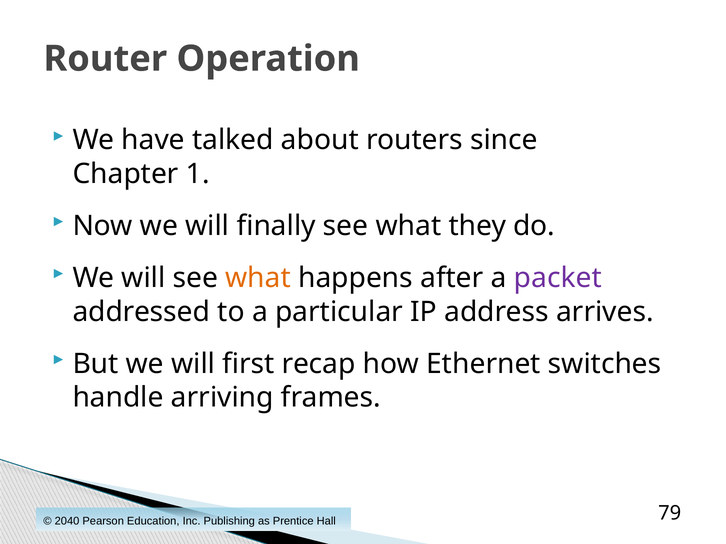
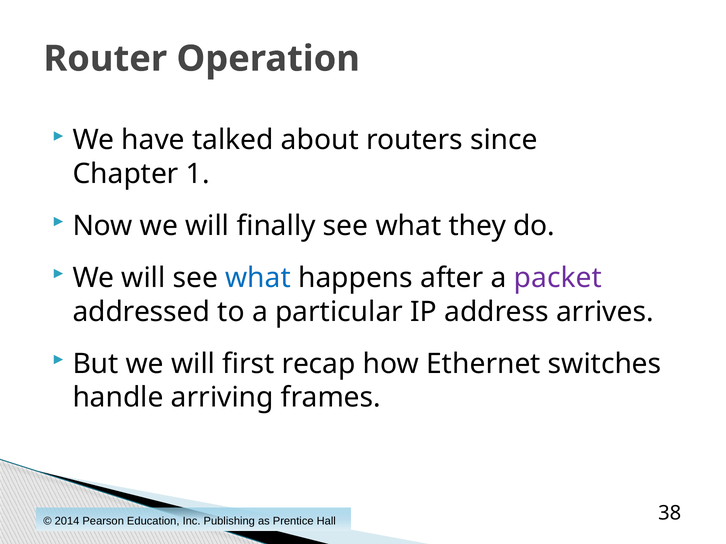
what colour: orange -> blue (258, 278)
2040: 2040 -> 2014 (67, 522)
79: 79 -> 38 (670, 513)
